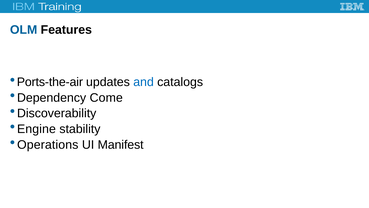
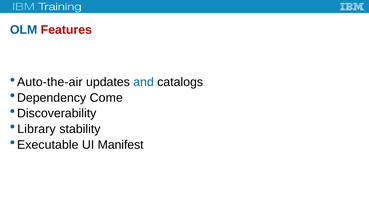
Features colour: black -> red (66, 30)
Ports-the-air: Ports-the-air -> Auto-the-air (50, 82)
Engine: Engine -> Library (36, 129)
Operations: Operations -> Executable (48, 144)
